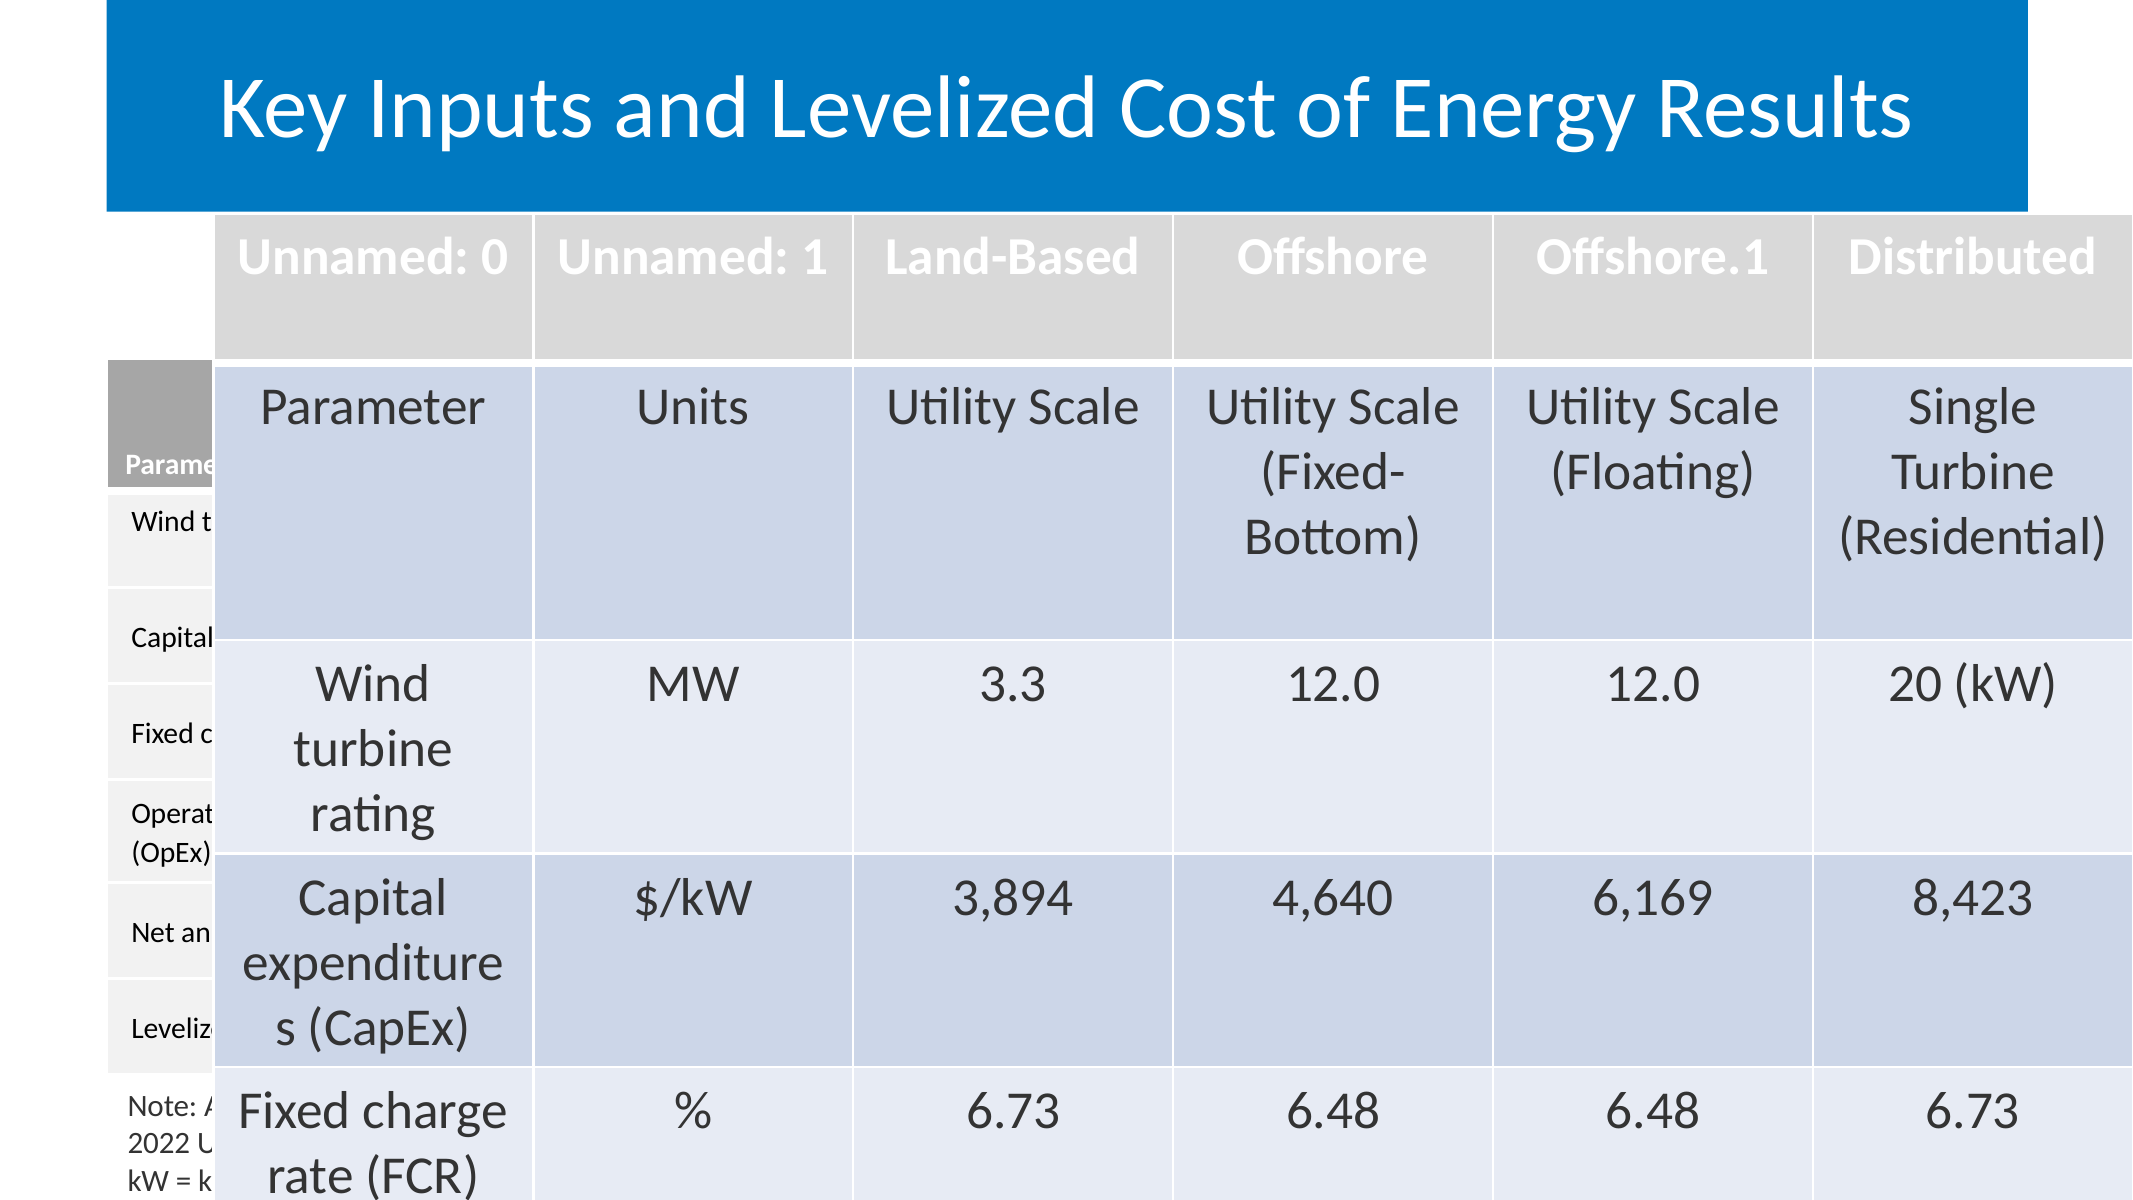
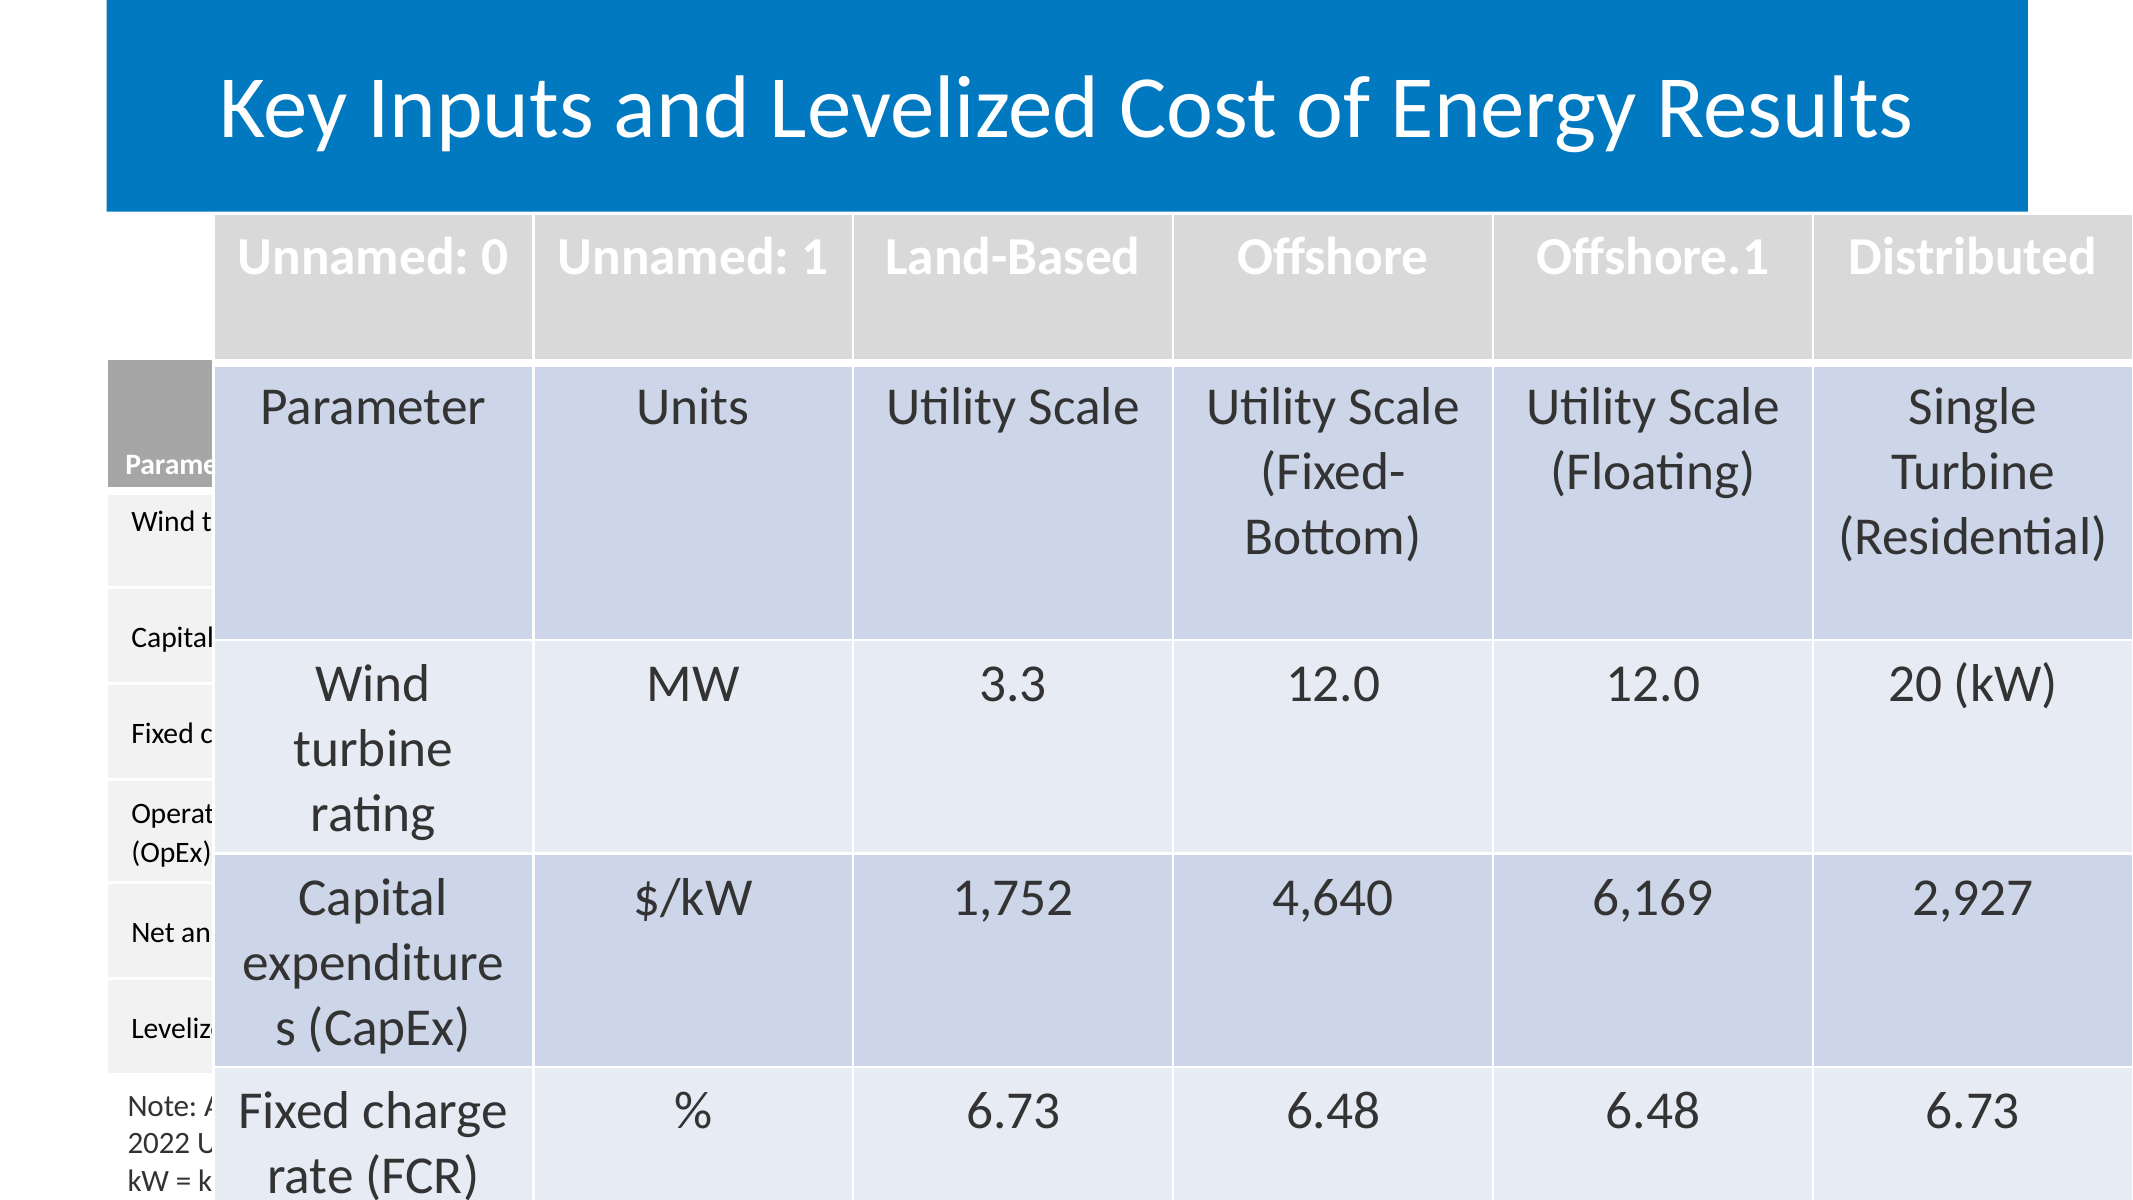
3,894: 3,894 -> 1,752 (1013, 897)
8,423: 8,423 -> 2,927 (1973, 897)
